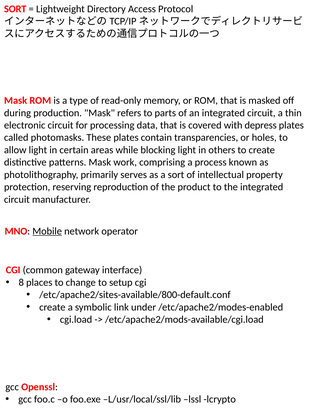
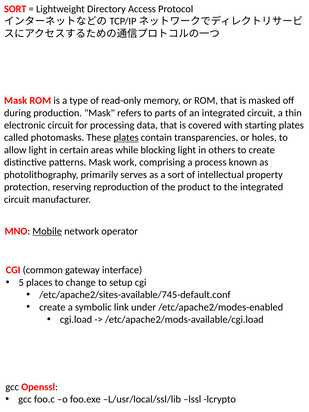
depress: depress -> starting (261, 125)
plates underline: none -> present (126, 138)
8: 8 -> 5 (21, 282)
/etc/apache2/sites-available/800-default.conf: /etc/apache2/sites-available/800-default.conf -> /etc/apache2/sites-available/745-default.conf (135, 295)
